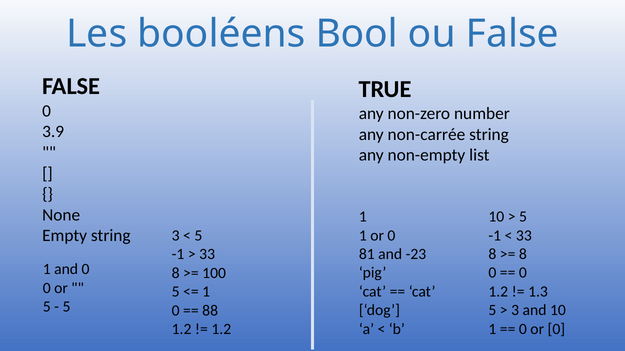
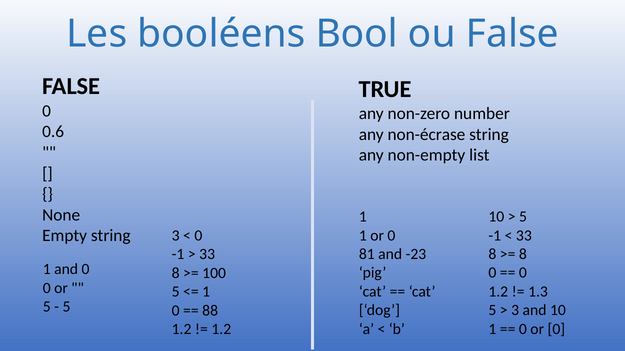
3.9: 3.9 -> 0.6 (53, 132)
non-carrée: non-carrée -> non-écrase (426, 135)
5: 5 -> 0 (198, 236)
